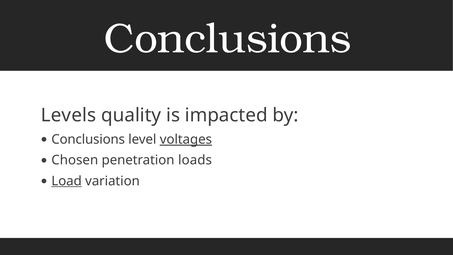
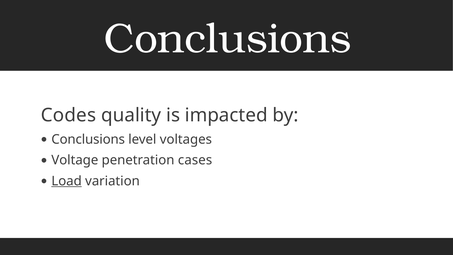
Levels: Levels -> Codes (68, 115)
voltages underline: present -> none (186, 139)
Chosen: Chosen -> Voltage (75, 160)
loads: loads -> cases (195, 160)
